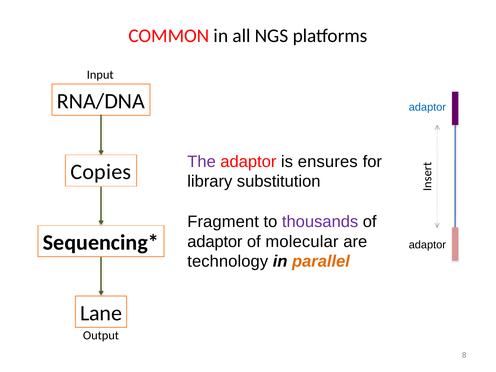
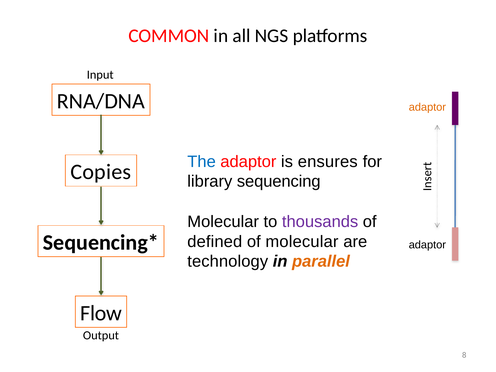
adaptor colour: blue -> orange (427, 107)
The colour: purple -> blue (202, 162)
substitution: substitution -> sequencing (279, 181)
Fragment: Fragment -> Molecular (223, 222)
adaptor: adaptor -> defined (215, 242)
Lane: Lane -> Flow (101, 313)
